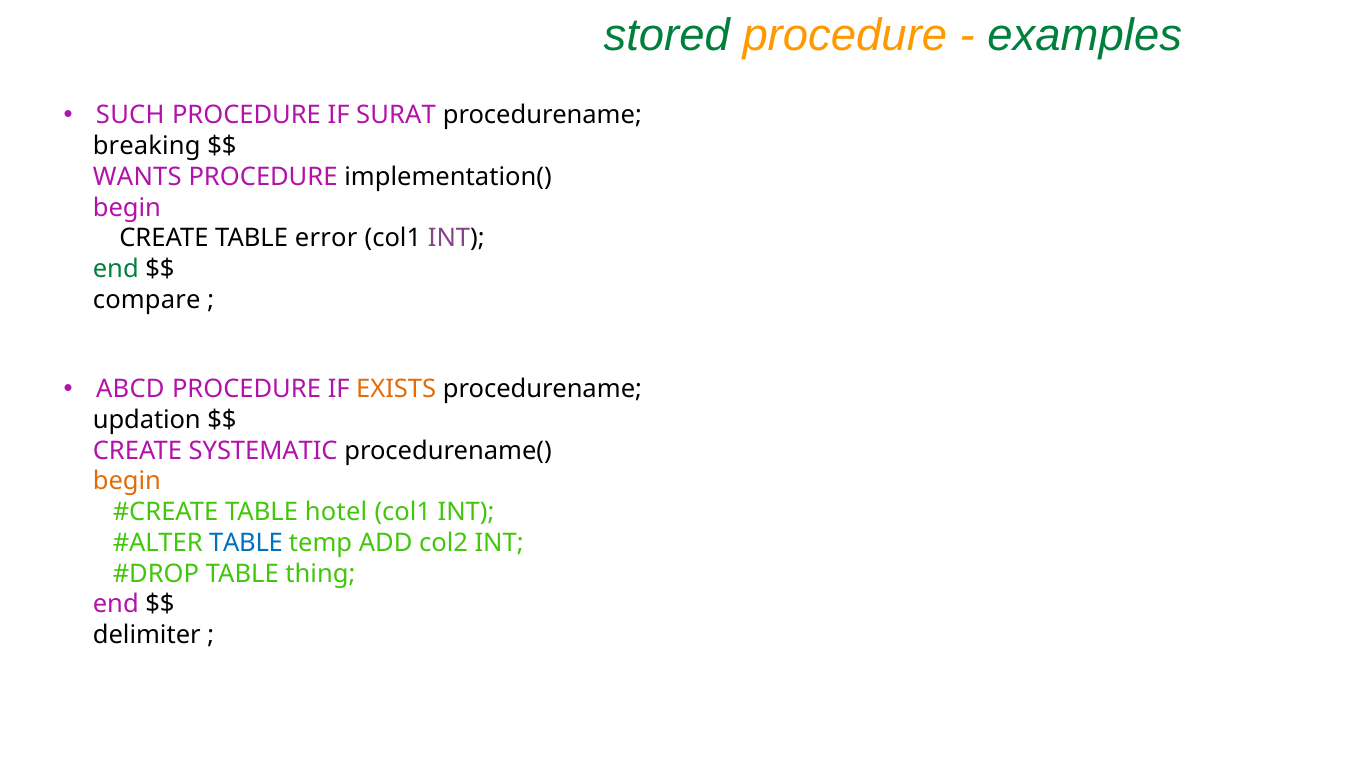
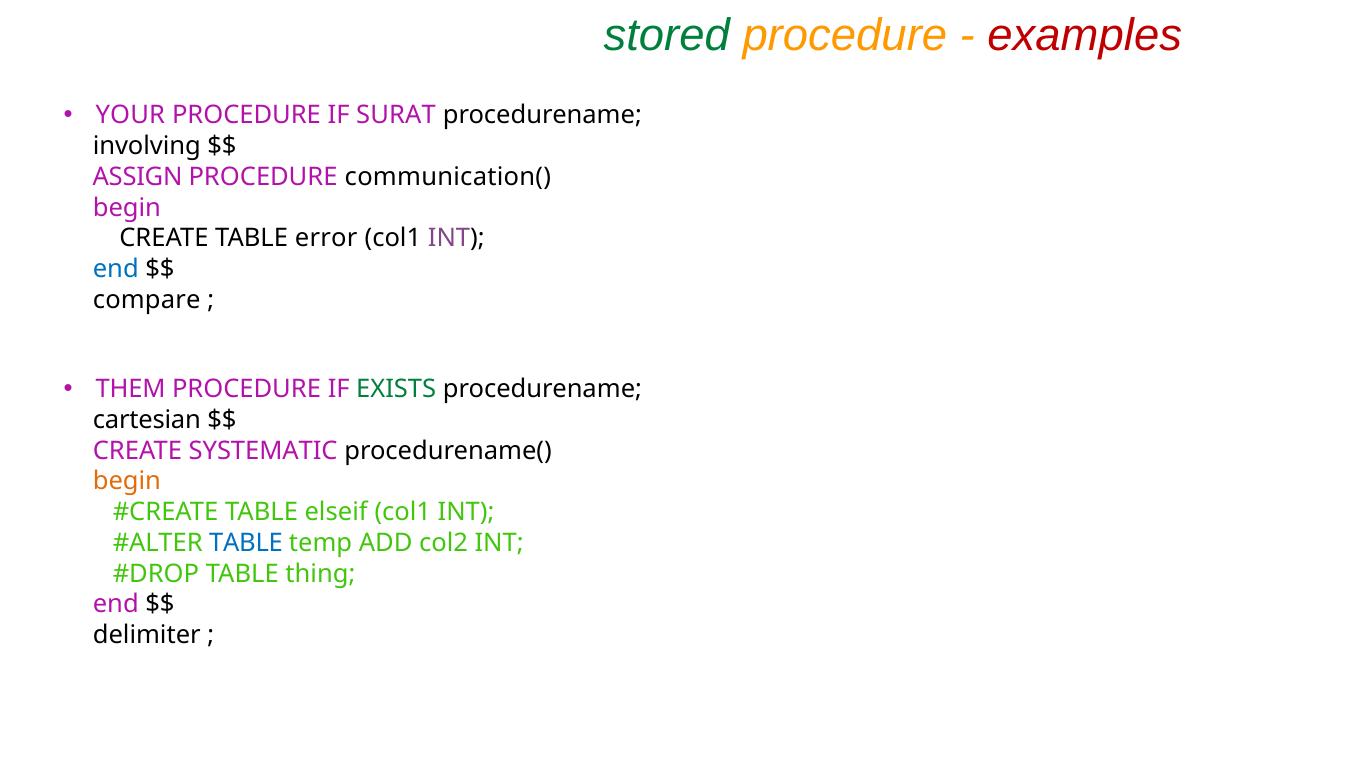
examples colour: green -> red (1085, 35)
SUCH: SUCH -> YOUR (130, 115)
breaking: breaking -> involving (147, 146)
WANTS: WANTS -> ASSIGN (138, 177)
implementation(: implementation( -> communication( (448, 177)
end colour: green -> blue (116, 269)
ABCD: ABCD -> THEM (131, 389)
EXISTS colour: orange -> green (396, 389)
updation: updation -> cartesian (147, 420)
hotel: hotel -> elseif (336, 512)
